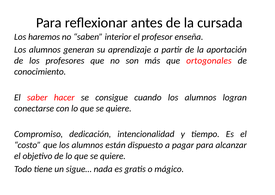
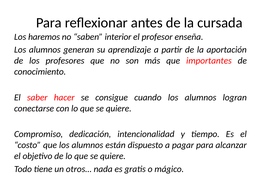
ortogonales: ortogonales -> importantes (209, 60)
sigue…: sigue… -> otros… (79, 168)
